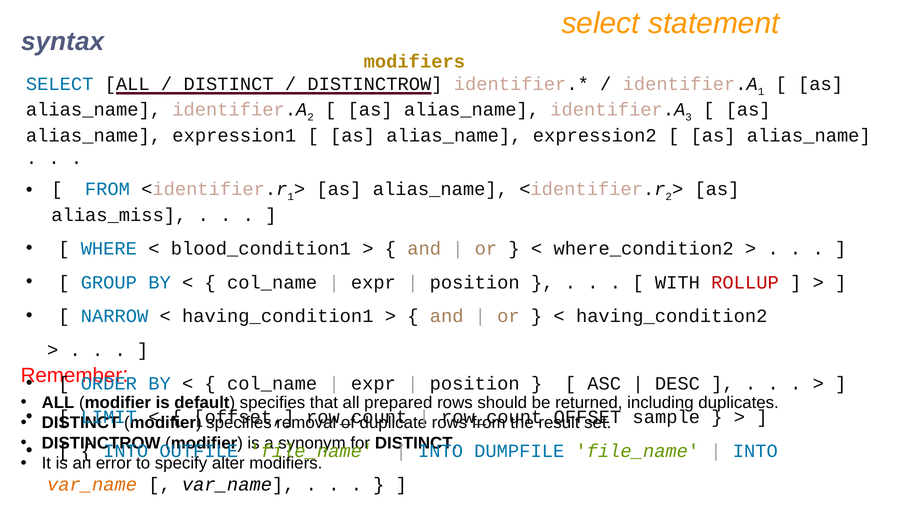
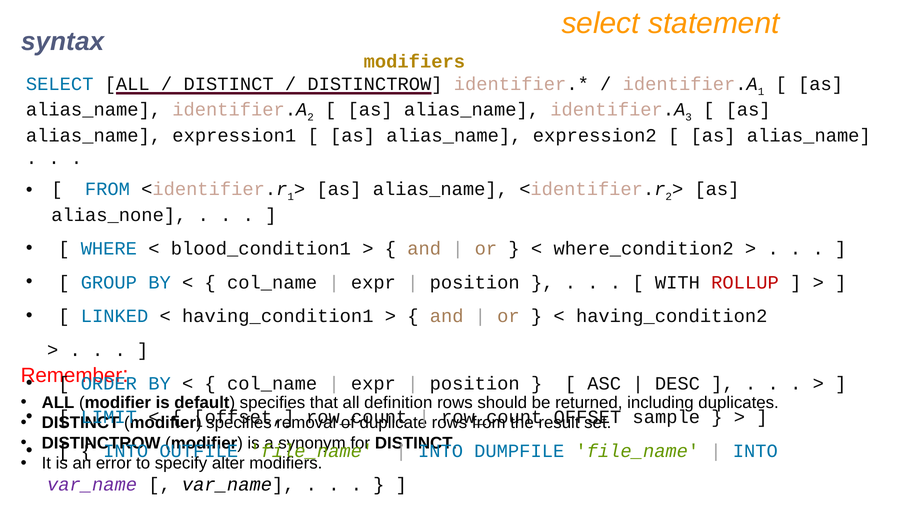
alias_miss: alias_miss -> alias_none (119, 215)
NARROW: NARROW -> LINKED (115, 316)
prepared: prepared -> definition (398, 402)
var_name colour: orange -> purple (92, 484)
